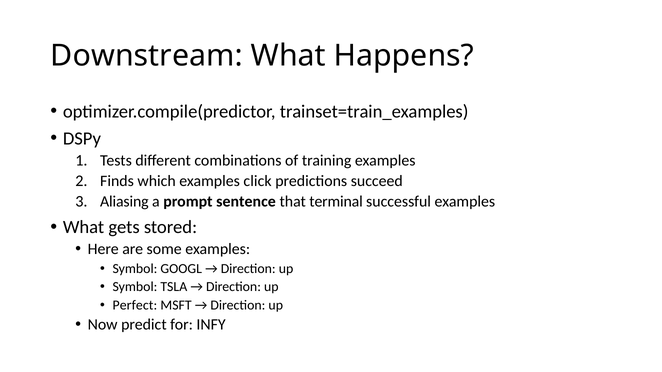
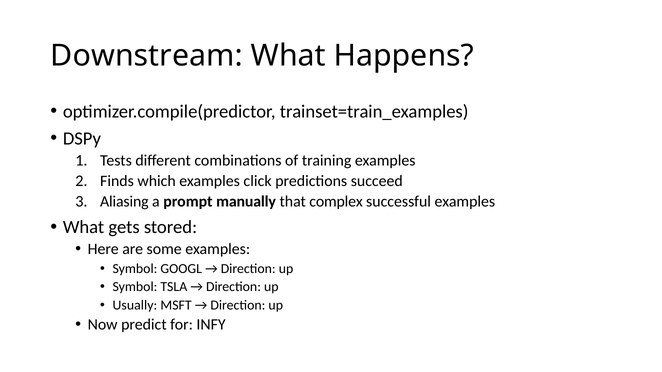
sentence: sentence -> manually (246, 202)
terminal: terminal -> complex (336, 202)
Perfect: Perfect -> Usually (135, 306)
